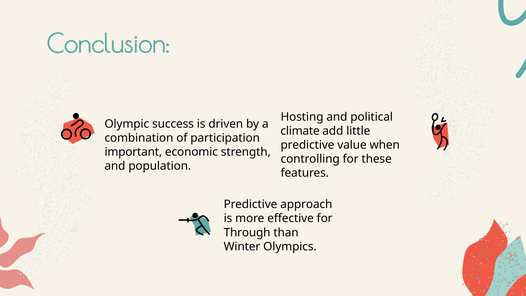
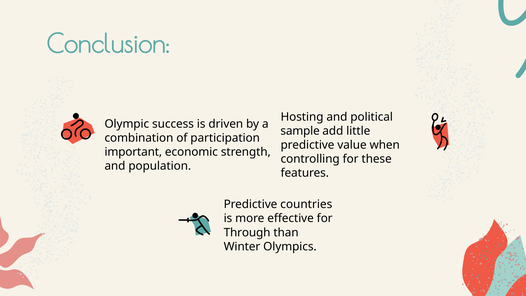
climate: climate -> sample (300, 131)
approach: approach -> countries (306, 204)
